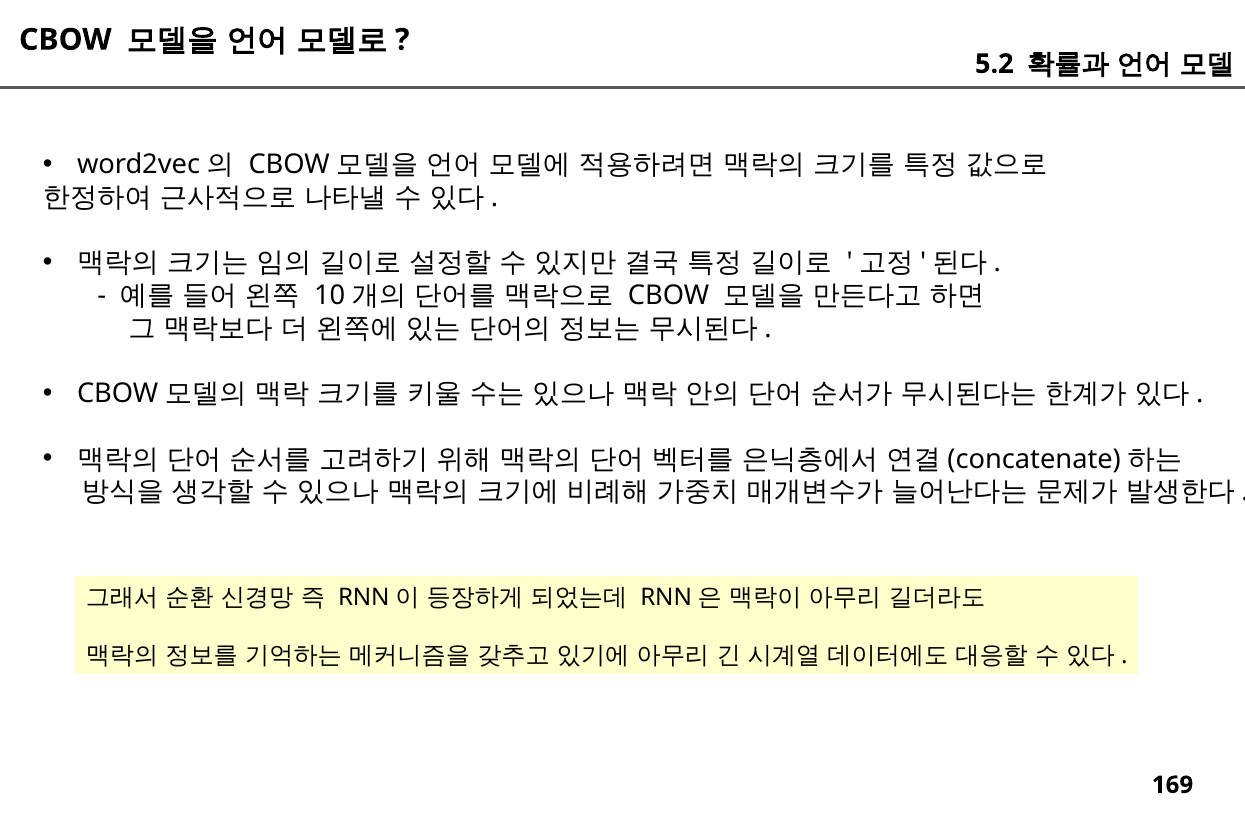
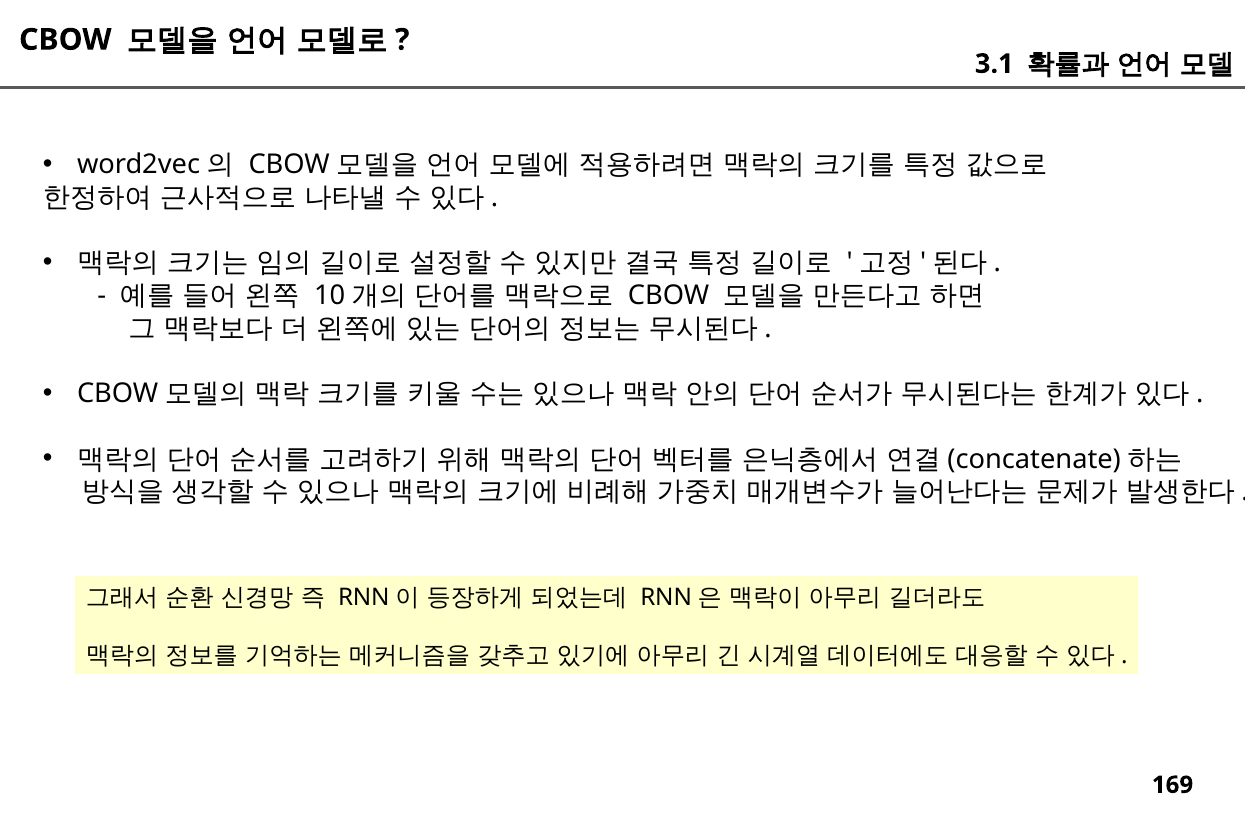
5.2: 5.2 -> 3.1 (994, 64)
